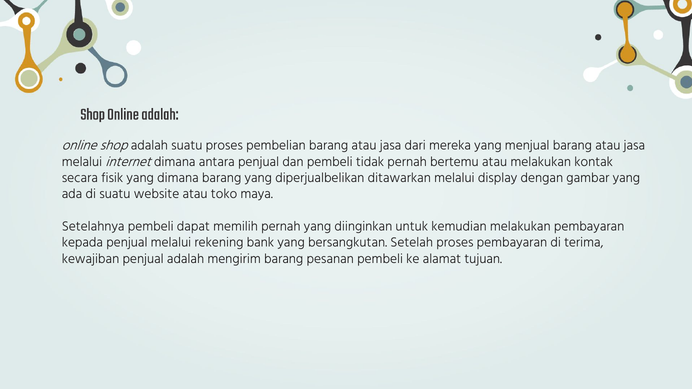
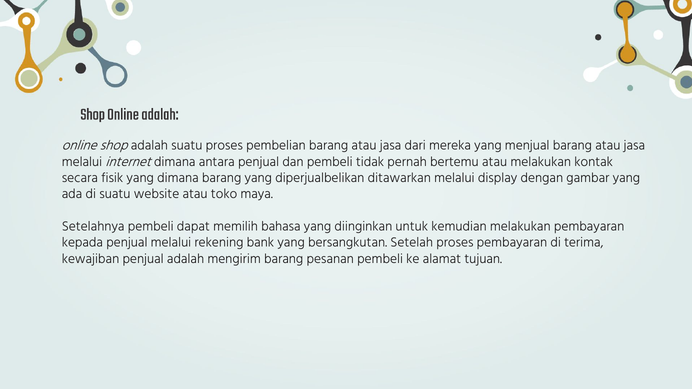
memilih pernah: pernah -> bahasa (281, 226)
